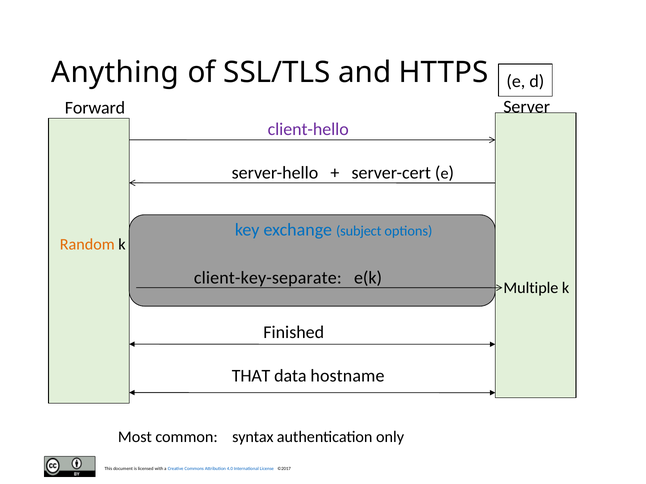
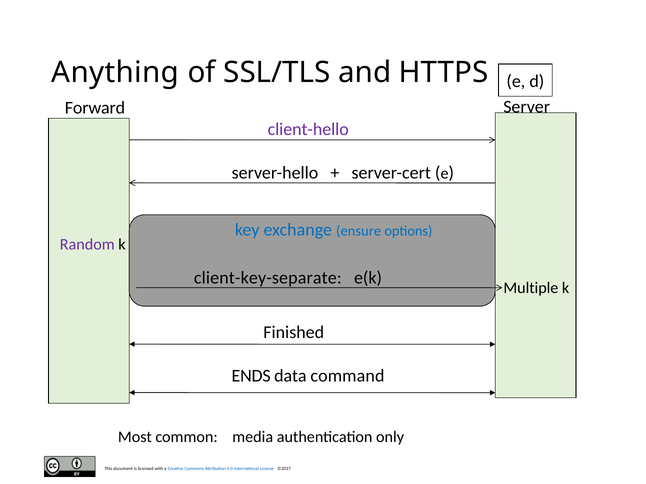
subject: subject -> ensure (359, 231)
Random colour: orange -> purple (87, 245)
THAT: THAT -> ENDS (251, 376)
hostname: hostname -> command (347, 376)
syntax: syntax -> media (253, 438)
